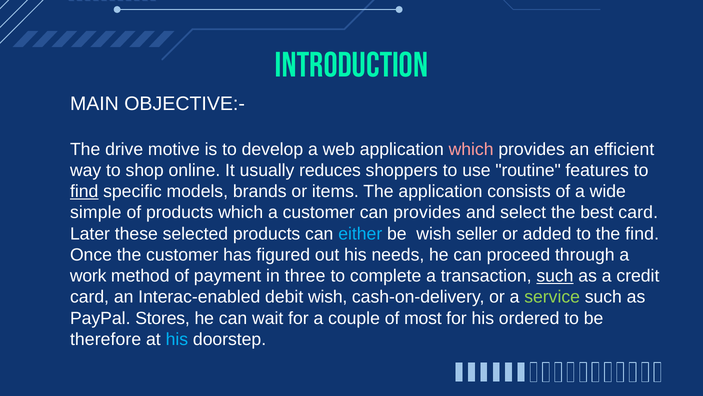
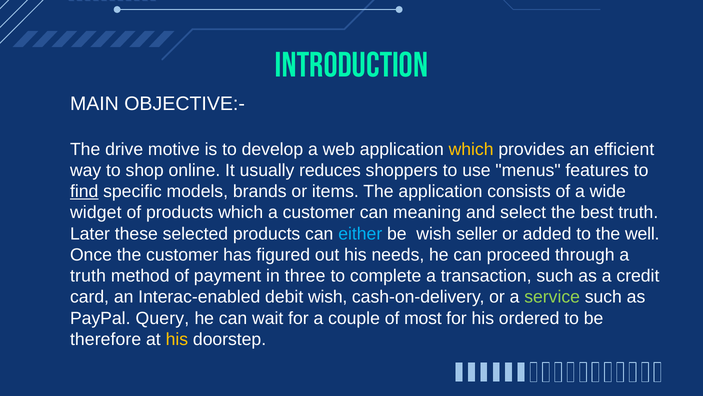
which colour: pink -> yellow (471, 149)
routine: routine -> menus (528, 170)
simple: simple -> widget (96, 212)
can provides: provides -> meaning (427, 212)
best card: card -> truth (638, 212)
the find: find -> well (642, 233)
work: work -> truth (88, 276)
such underline: present -> none (555, 276)
Stores: Stores -> Query (162, 318)
his colour: light blue -> yellow (177, 339)
